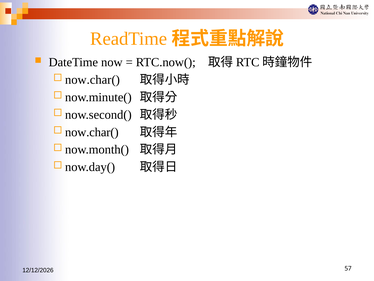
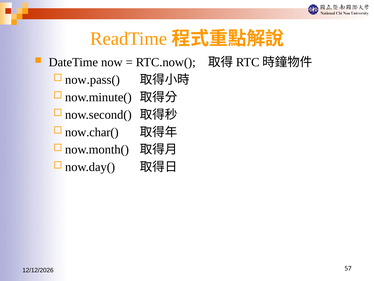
now.char(: now.char( -> now.pass( (92, 80)
